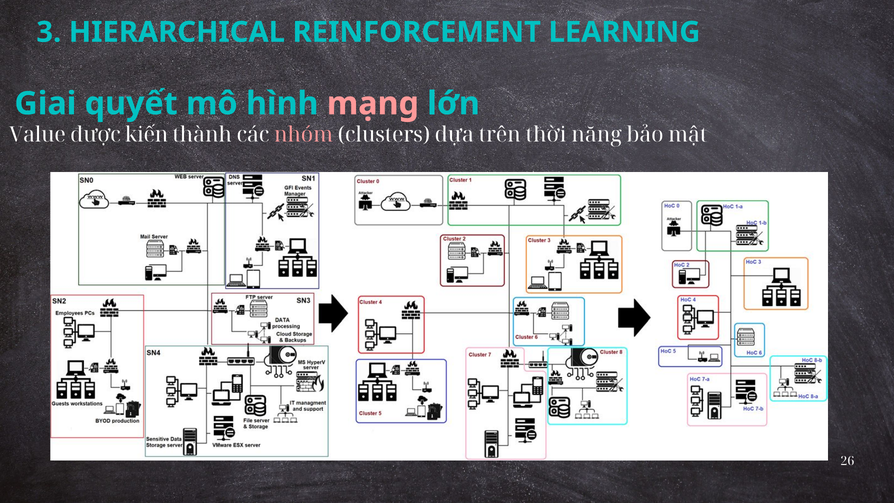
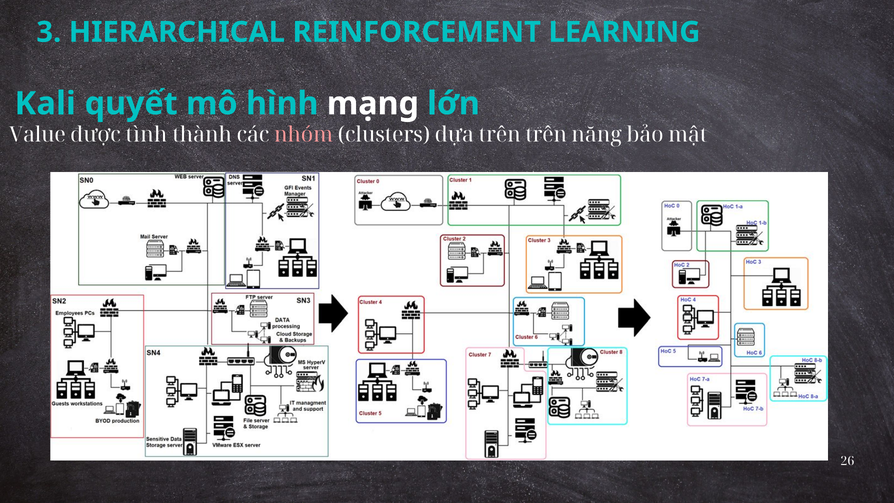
Giai: Giai -> Kali (45, 104)
mạng colour: pink -> white (373, 104)
kiến: kiến -> tình (146, 135)
trên thời: thời -> trên (546, 135)
